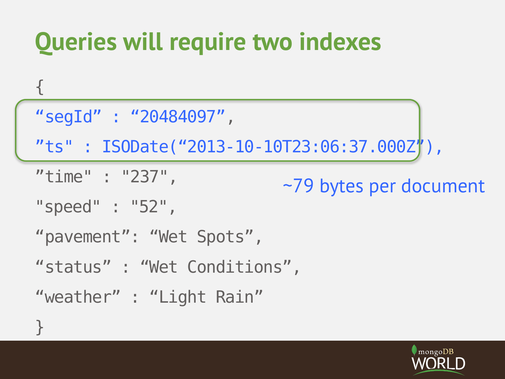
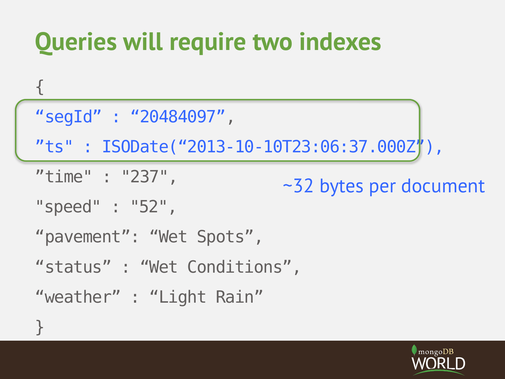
~79: ~79 -> ~32 (299, 186)
